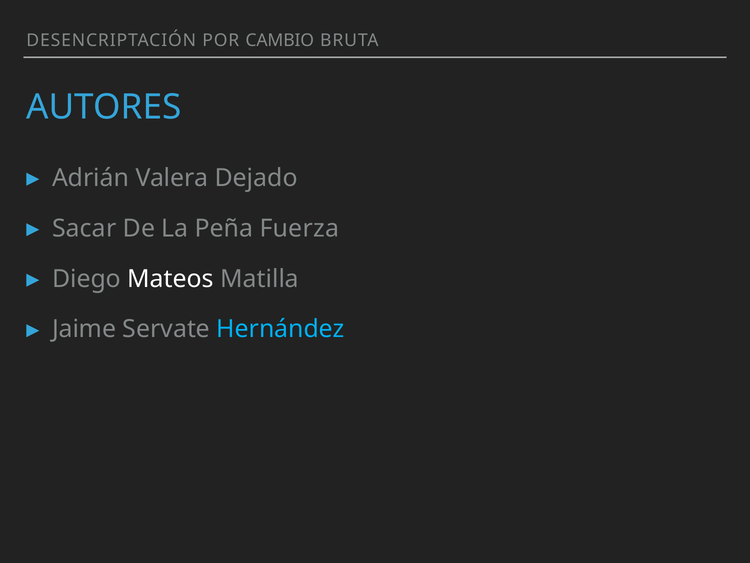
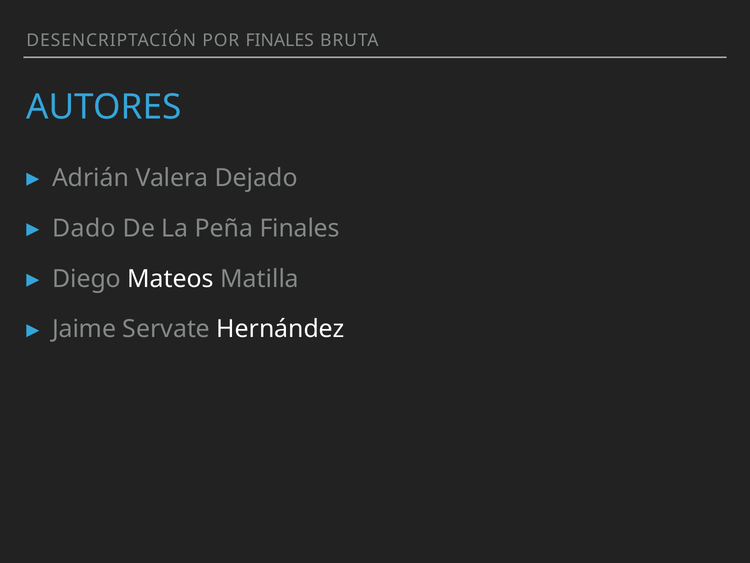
POR CAMBIO: CAMBIO -> FINALES (280, 41)
Sacar: Sacar -> Dado (84, 228)
Peña Fuerza: Fuerza -> Finales (300, 228)
Hernández colour: light blue -> white (281, 329)
